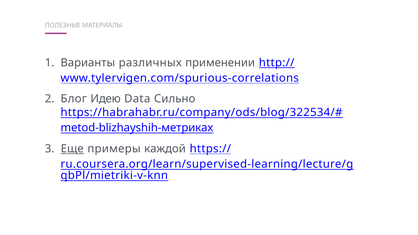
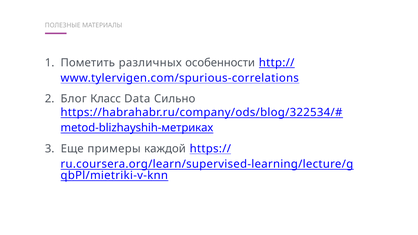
Варианты: Варианты -> Пометить (88, 63)
применении: применении -> особенности (220, 63)
Идею: Идею -> Класс (106, 99)
Еще underline: present -> none (72, 149)
